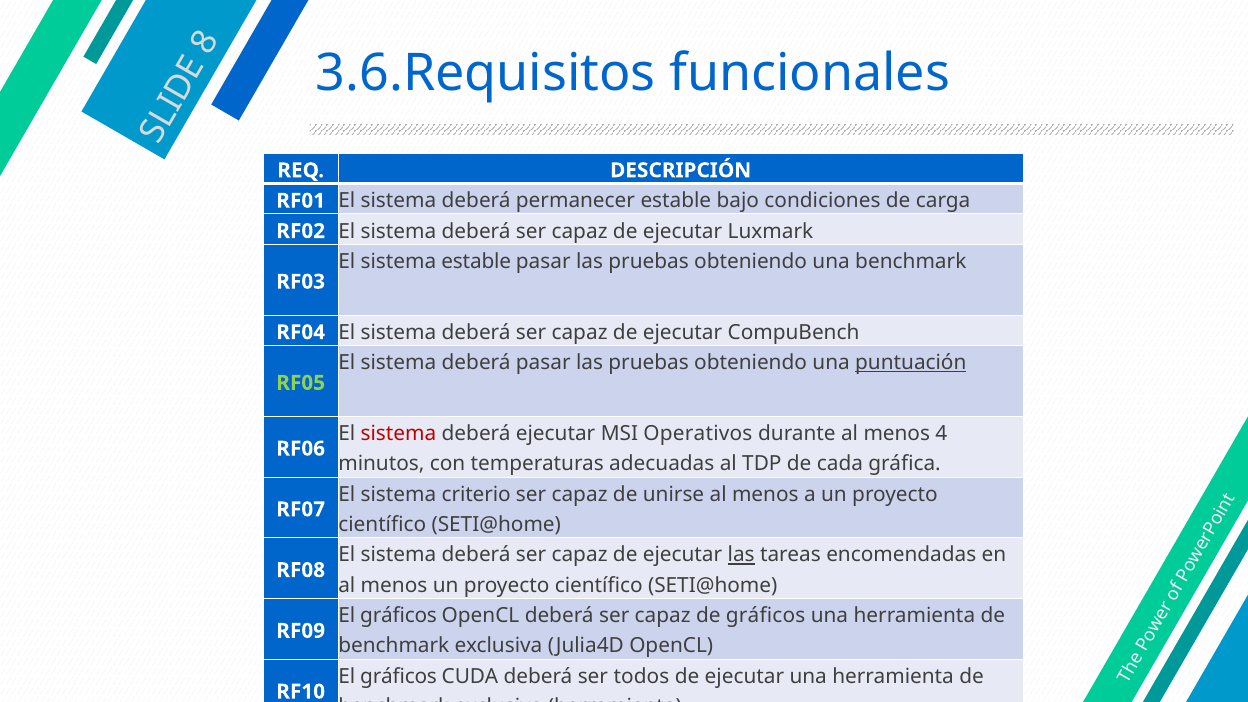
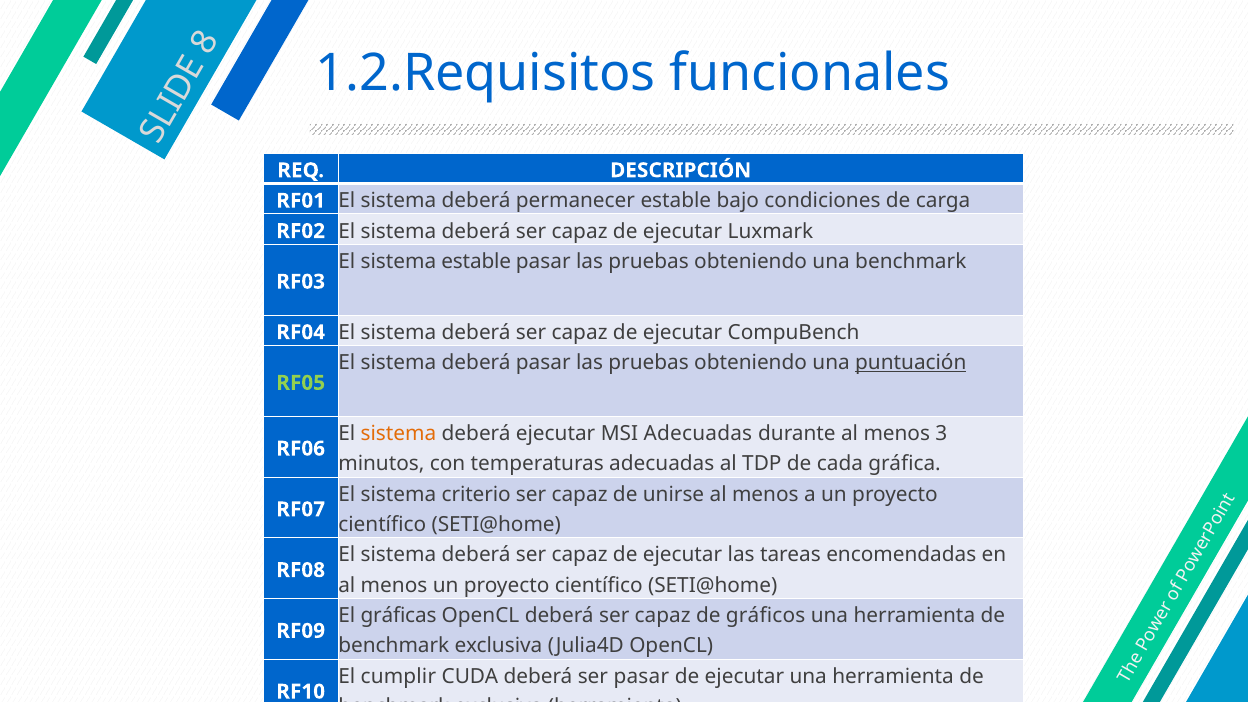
3.6.Requisitos: 3.6.Requisitos -> 1.2.Requisitos (486, 73)
sistema colour: red -> orange (398, 434)
MSI Operativos: Operativos -> Adecuadas (698, 434)
4: 4 -> 3 (941, 434)
las underline: present -> none (741, 555)
gráficos: gráficos -> gráficas (399, 616)
gráficos: gráficos -> cumplir (398, 677)
ser todos: todos -> pasar (641, 677)
